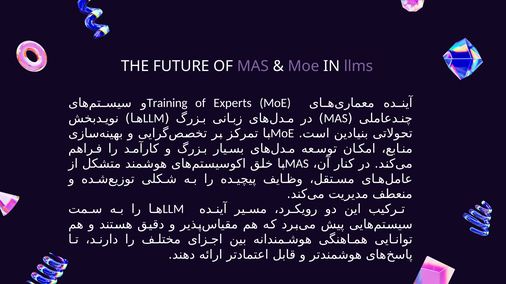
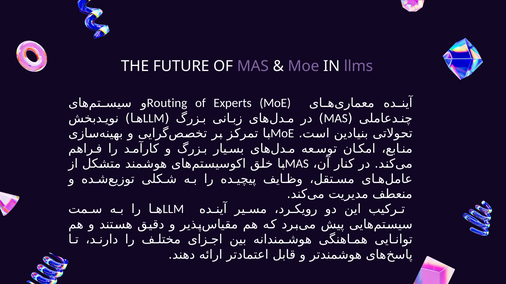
Training: Training -> Routing (167, 103)
